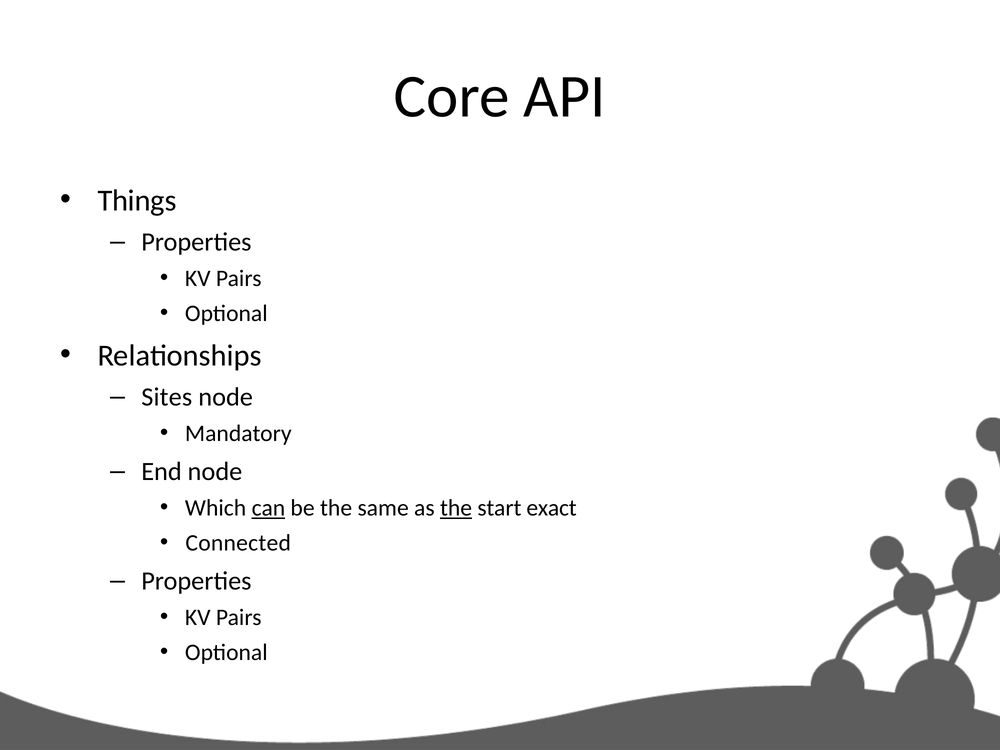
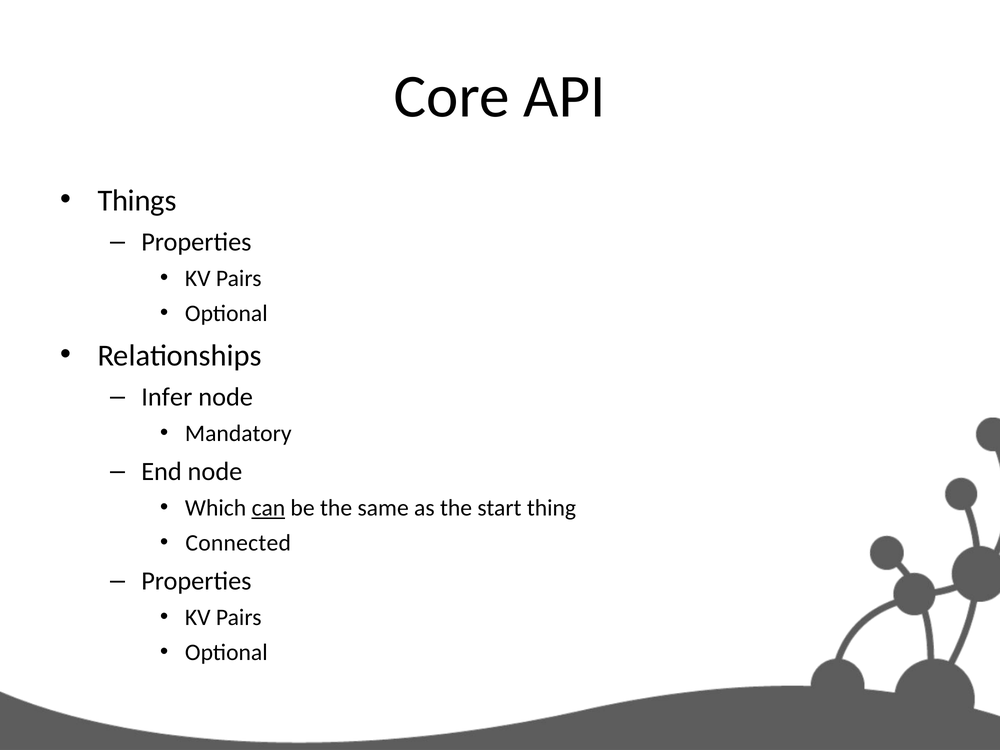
Sites: Sites -> Infer (167, 397)
the underline: present -> none (456, 508)
exact: exact -> thing (551, 508)
